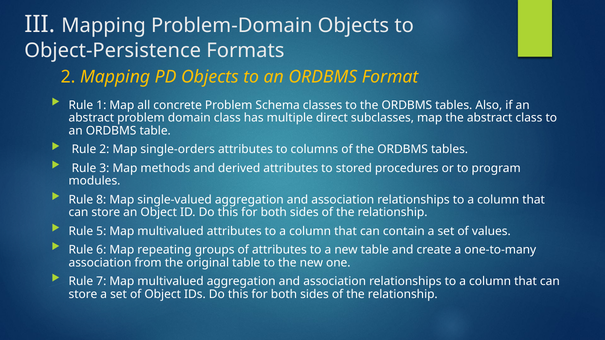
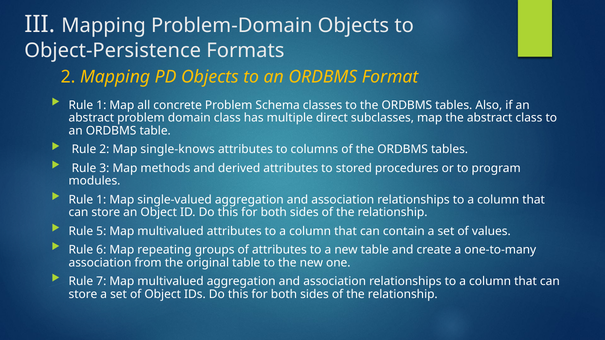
single-orders: single-orders -> single-knows (178, 150)
8: 8 -> 1 (101, 200)
